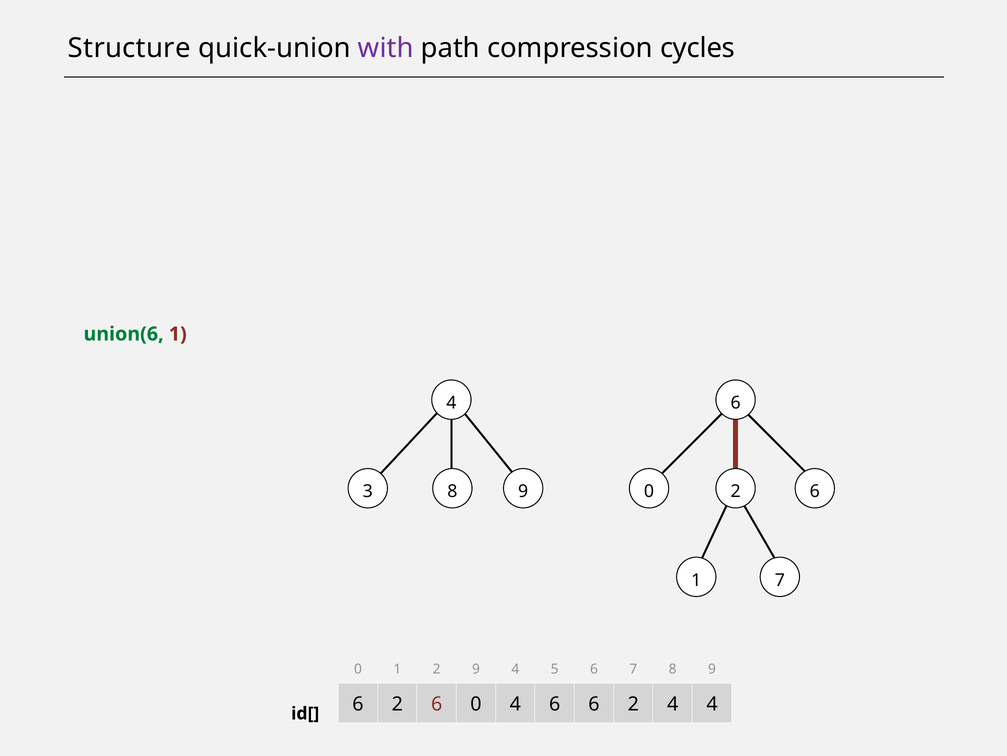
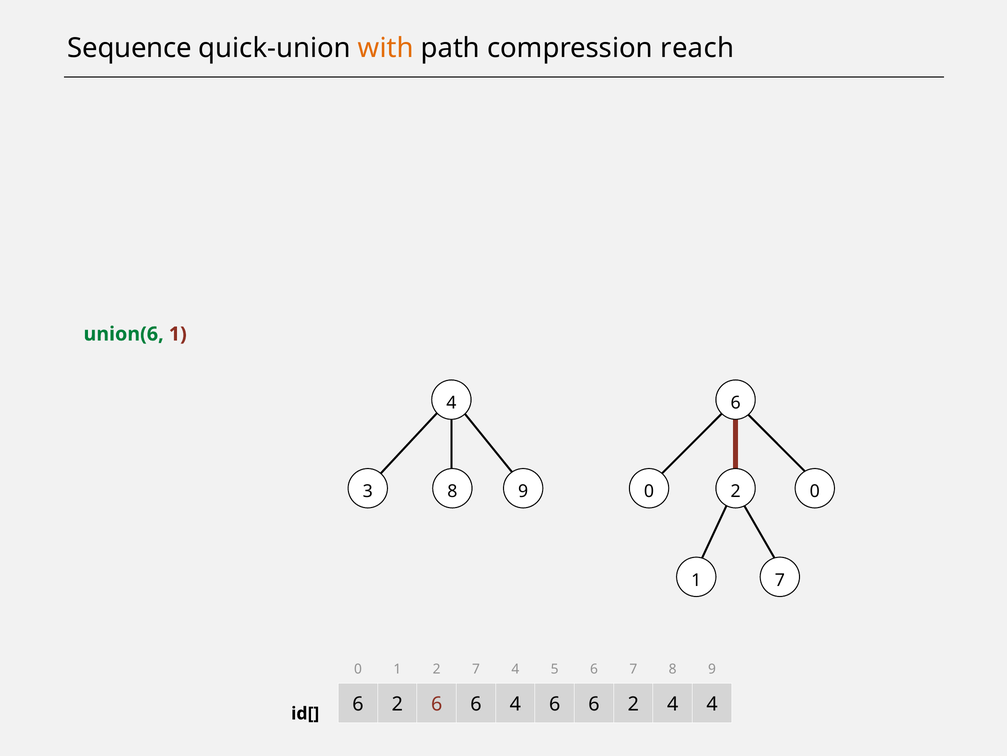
Structure: Structure -> Sequence (130, 48)
with colour: purple -> orange (386, 48)
cycles: cycles -> reach (697, 48)
6: 6 -> 0 (815, 491)
2 9: 9 -> 7 (476, 669)
0: 0 -> 6 (476, 704)
